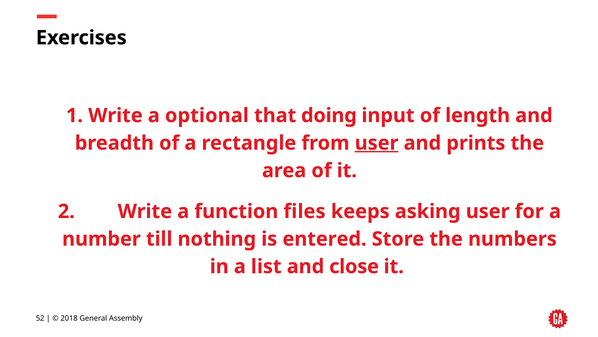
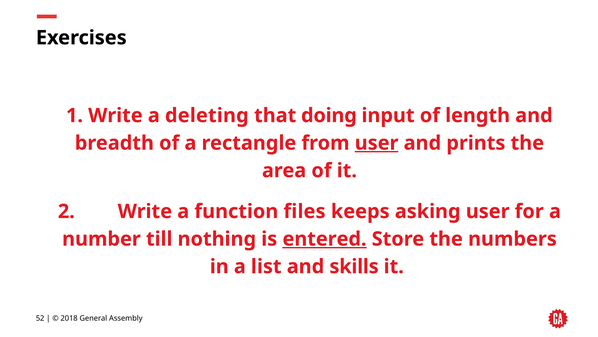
optional: optional -> deleting (207, 115)
entered underline: none -> present (325, 239)
close: close -> skills (354, 266)
